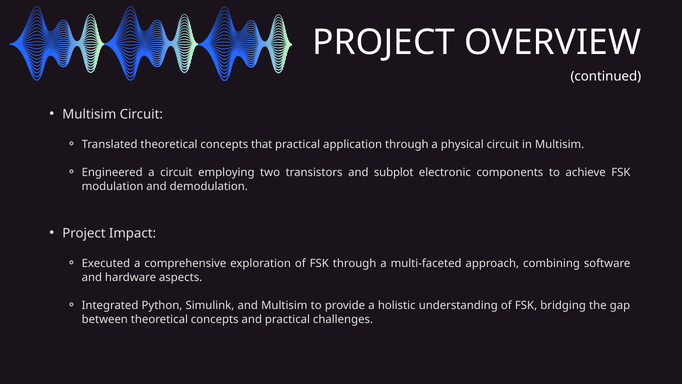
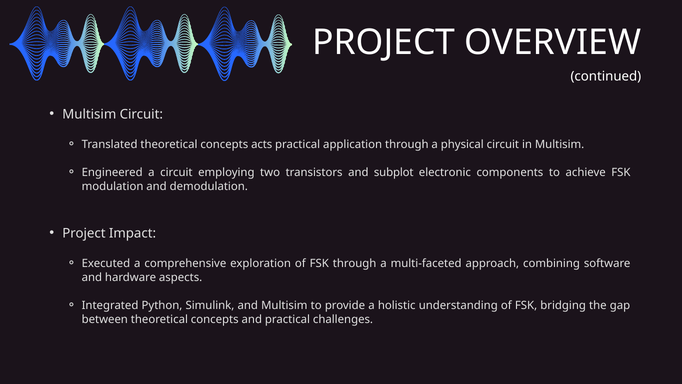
that: that -> acts (262, 145)
